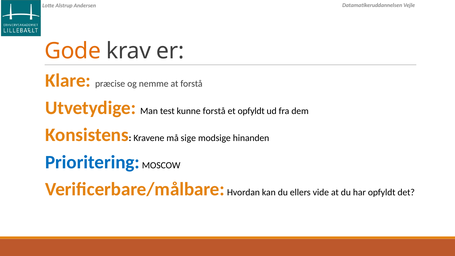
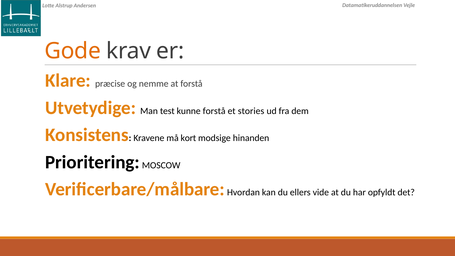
et opfyldt: opfyldt -> stories (251, 111)
sige: sige -> kort (188, 138)
Prioritering colour: blue -> black (92, 162)
